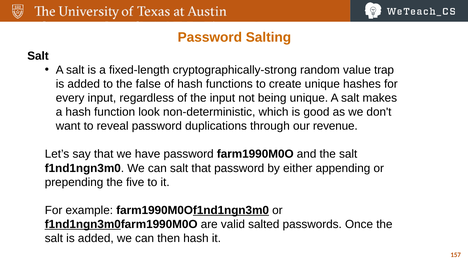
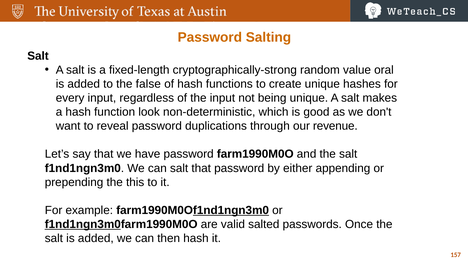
trap: trap -> oral (384, 70)
five: five -> this (135, 182)
